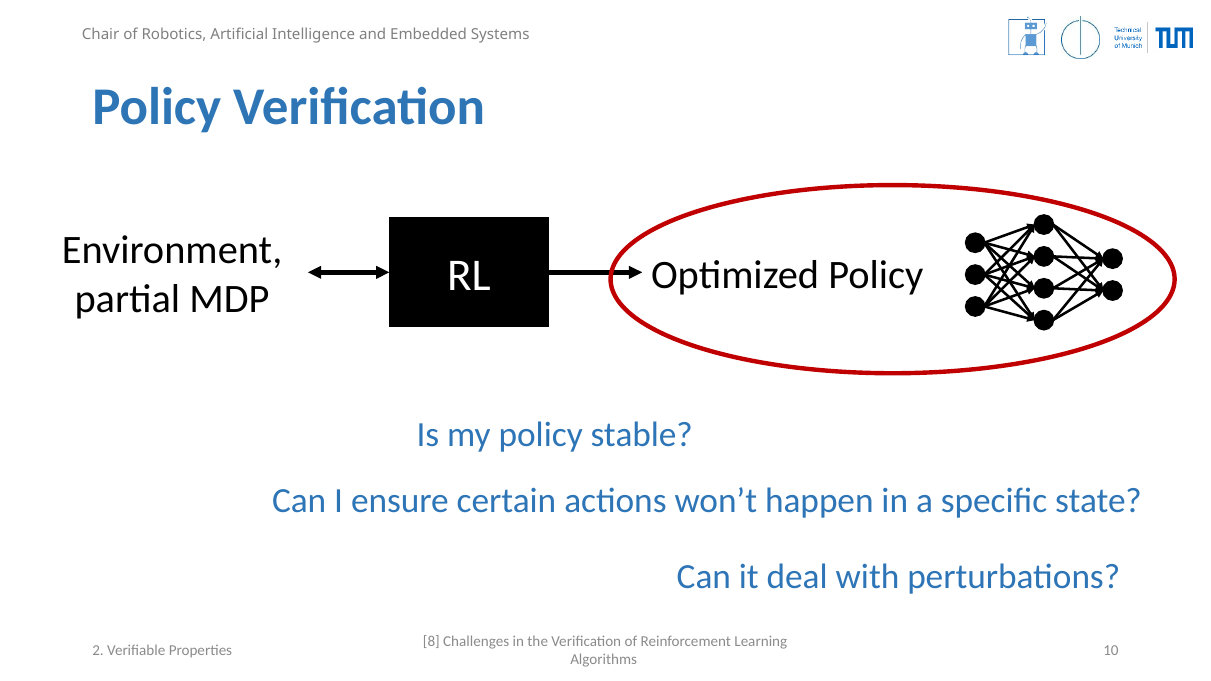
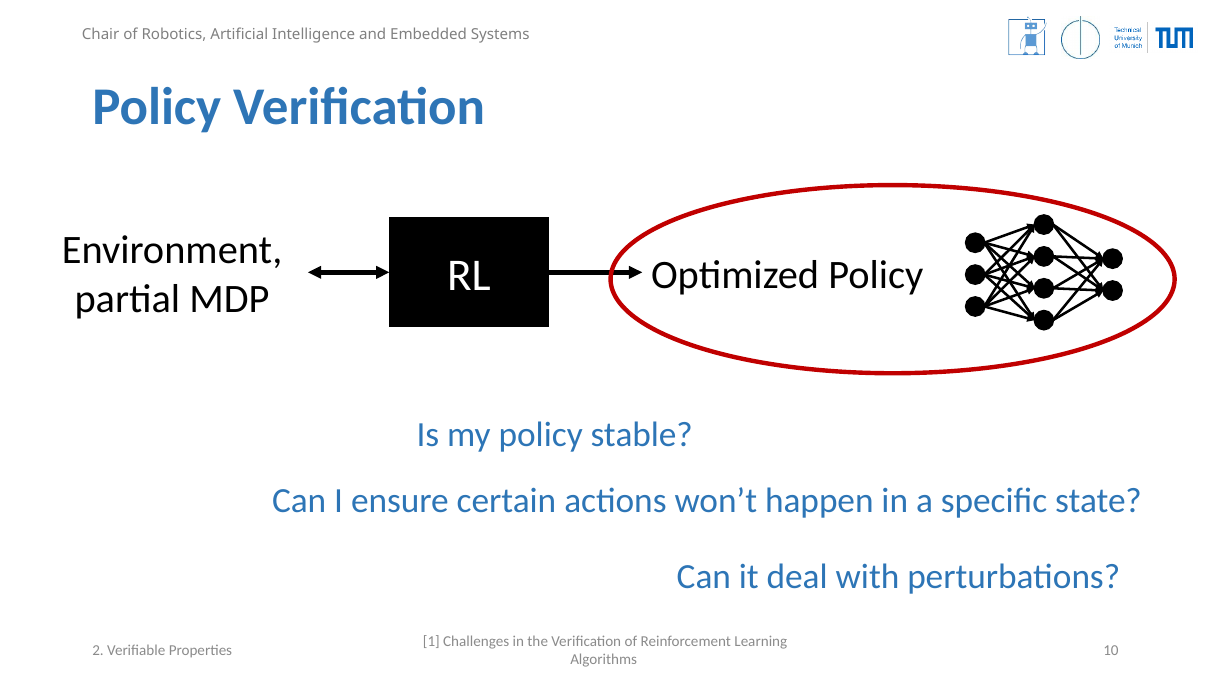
8: 8 -> 1 (431, 641)
